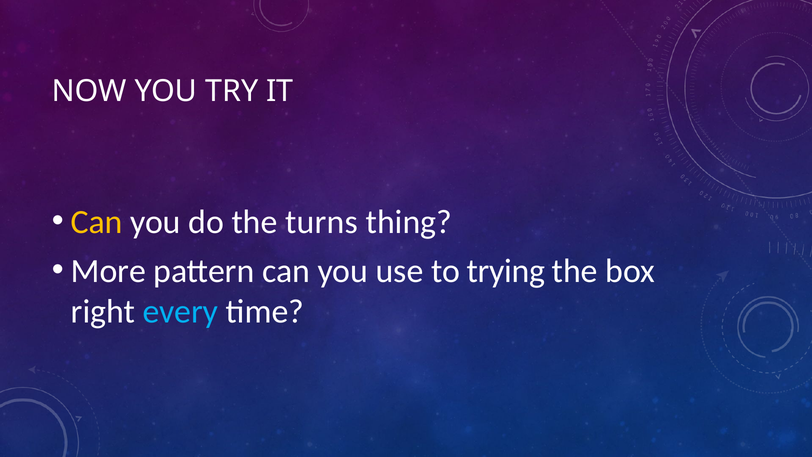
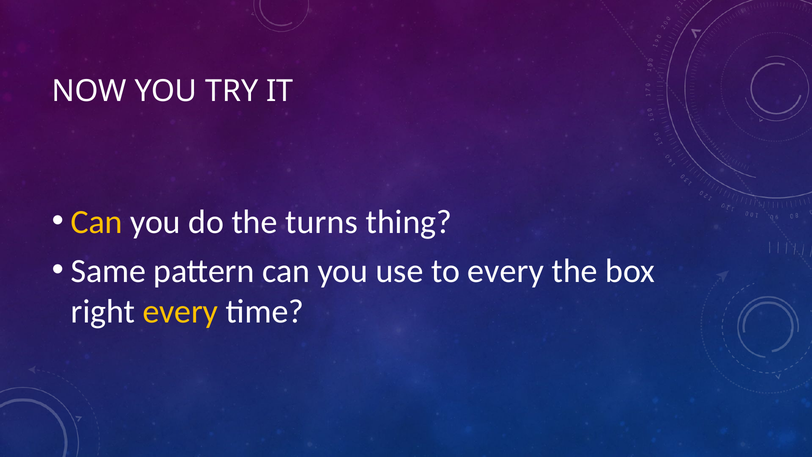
More: More -> Same (108, 271)
to trying: trying -> every (506, 271)
every colour: light blue -> yellow (180, 311)
